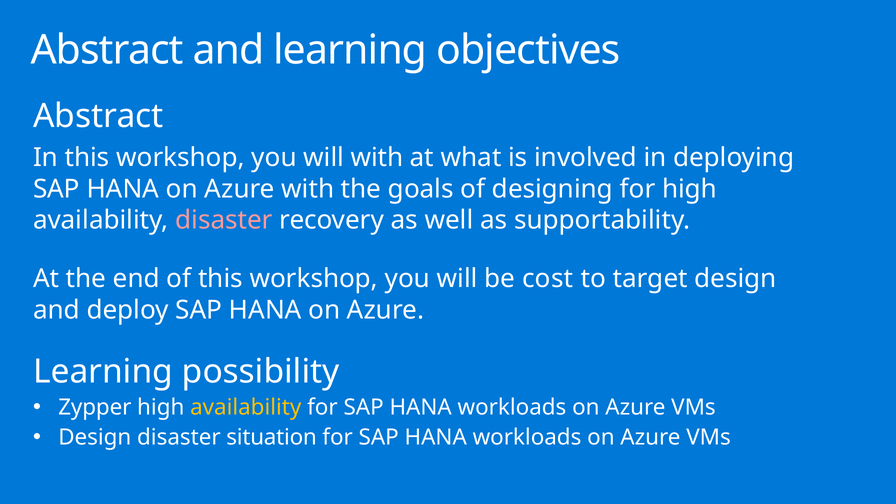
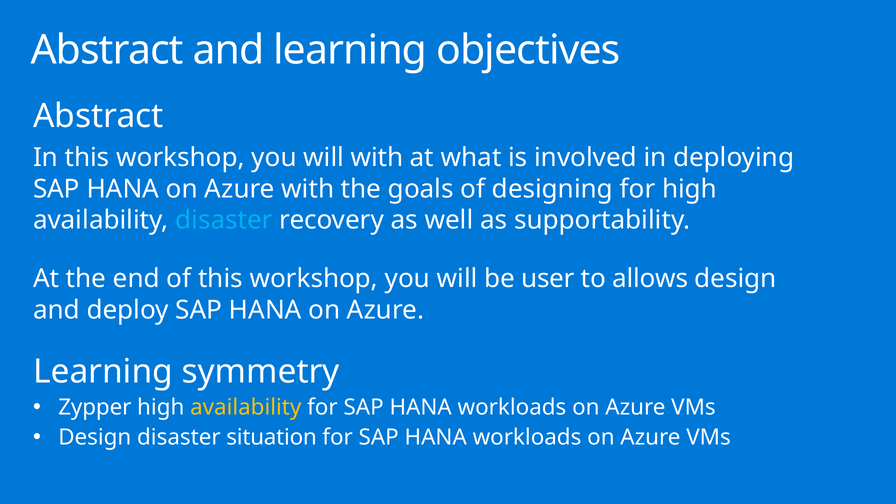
disaster colour: pink -> light blue (224, 220)
cost: cost -> user (548, 279)
target: target -> allows (650, 279)
possibility: possibility -> symmetry (261, 371)
